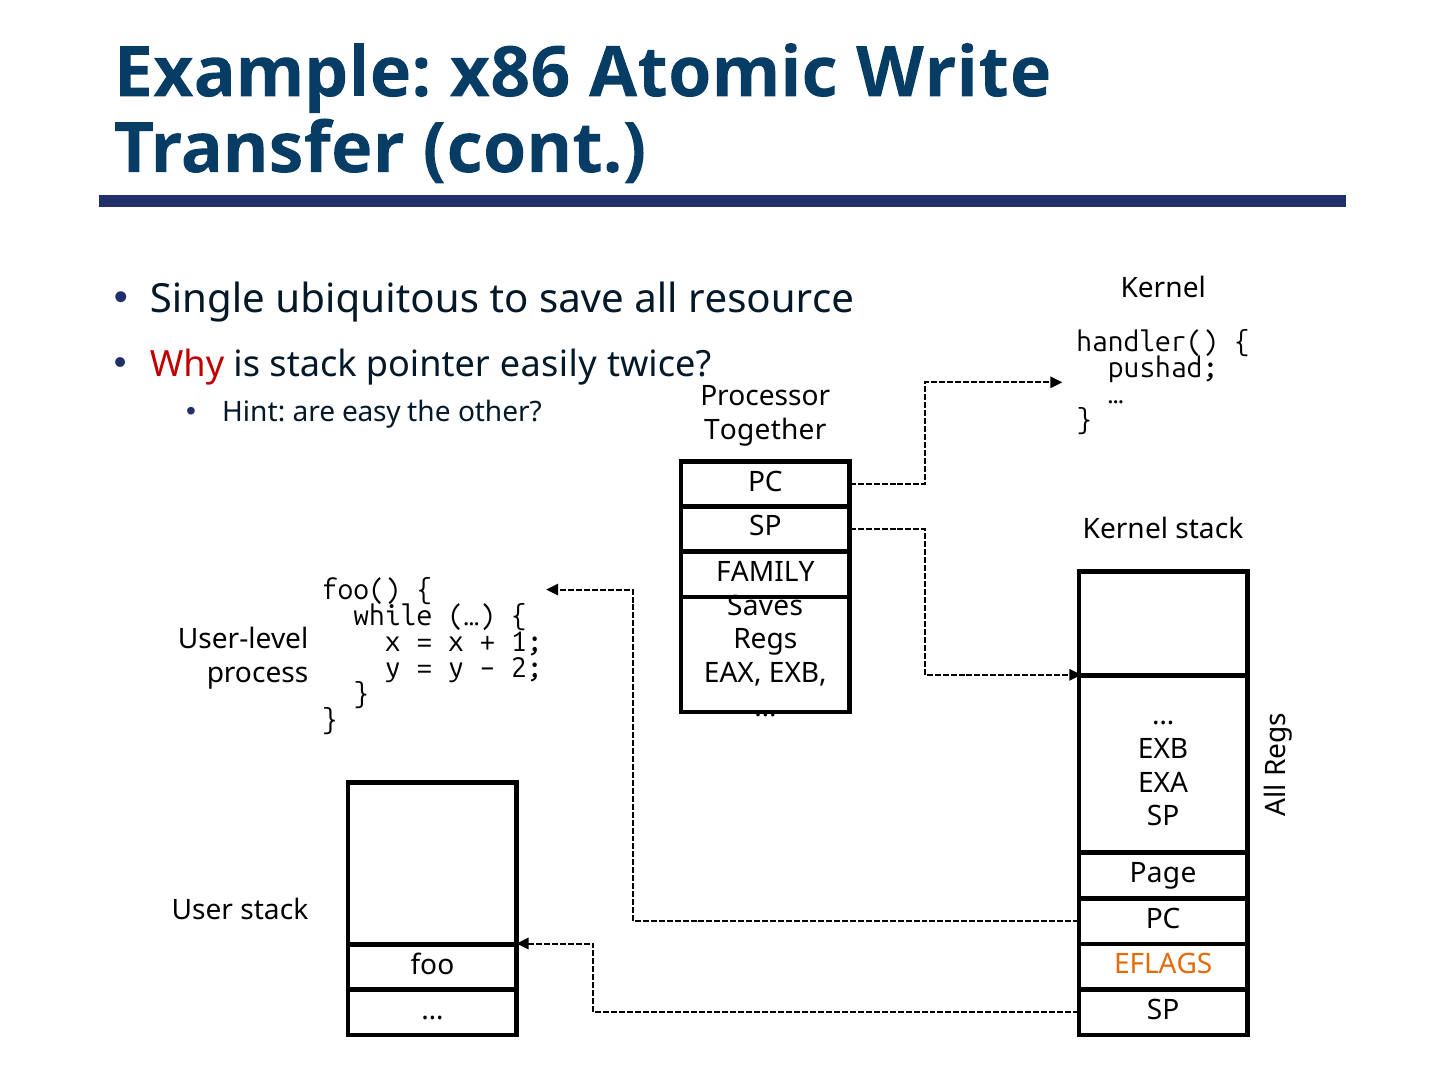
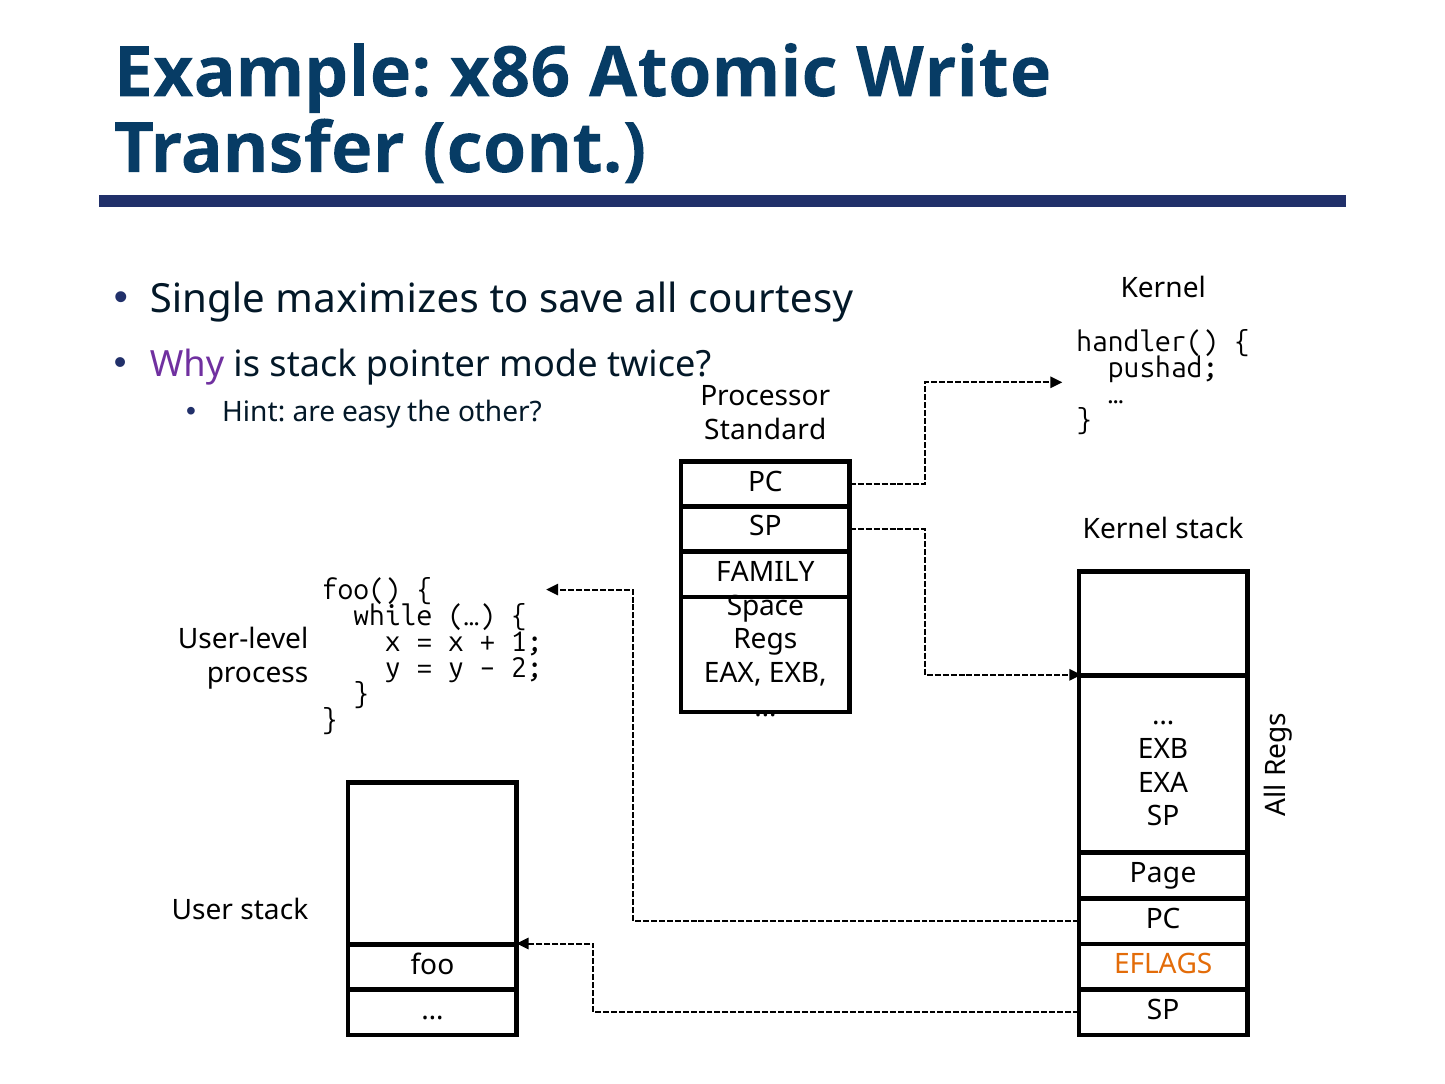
ubiquitous: ubiquitous -> maximizes (377, 299)
resource: resource -> courtesy (771, 299)
Why colour: red -> purple (187, 365)
easily: easily -> mode (548, 365)
Together: Together -> Standard (765, 430)
Saves: Saves -> Space (765, 606)
